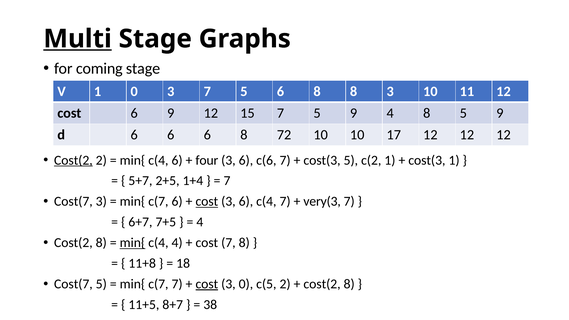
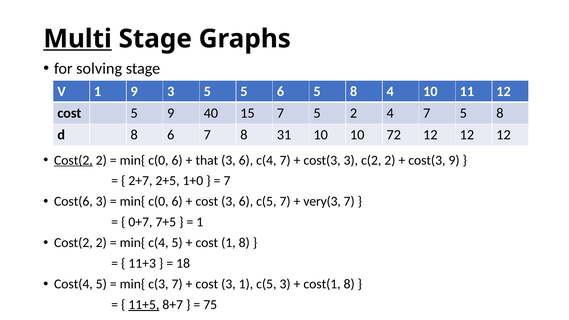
coming: coming -> solving (99, 69)
1 0: 0 -> 9 (134, 91)
3 7: 7 -> 5 (207, 91)
5 6 8: 8 -> 5 (317, 91)
8 3: 3 -> 4 (390, 91)
cost 6: 6 -> 5 (134, 113)
9 12: 12 -> 40 (211, 113)
7 5 9: 9 -> 2 (354, 113)
4 8: 8 -> 7 (427, 113)
9: 9 -> 8 (500, 113)
d 6: 6 -> 8 (134, 135)
6: 6 -> 7 (207, 135)
72: 72 -> 31 (284, 135)
17: 17 -> 72 (394, 135)
c(4: c(4 -> c(0 (158, 160)
four: four -> that (207, 160)
6 c(6: c(6 -> c(4 (266, 160)
cost(3 5: 5 -> 3 (351, 160)
c(2 1: 1 -> 2 (390, 160)
cost(3 1: 1 -> 9 (454, 160)
5+7: 5+7 -> 2+7 (140, 181)
1+4: 1+4 -> 1+0 (193, 181)
Cost(7: Cost(7 -> Cost(6 (73, 202)
c(7: c(7 -> c(0 (158, 202)
cost underline: present -> none (207, 202)
6 c(4: c(4 -> c(5 (266, 202)
6+7: 6+7 -> 0+7 (140, 222)
4: 4 -> 1 (200, 222)
8: 8 -> 2 (101, 243)
min{ underline: present -> none (132, 243)
c(4 4: 4 -> 5 (177, 243)
cost 7: 7 -> 1 (228, 243)
11+8: 11+8 -> 11+3 (142, 263)
Cost(7: Cost(7 -> Cost(4 (73, 284)
c(7: c(7 -> c(3 (158, 284)
cost underline: present -> none (207, 284)
3 0: 0 -> 1 (246, 284)
c(5 2: 2 -> 3 (285, 284)
cost(2: cost(2 -> cost(1 (322, 284)
11+5 underline: none -> present (144, 305)
38: 38 -> 75 (210, 305)
